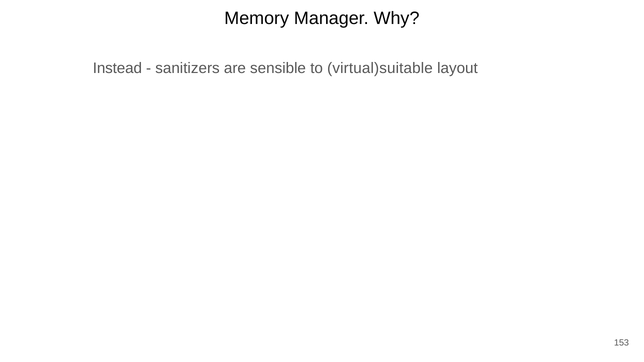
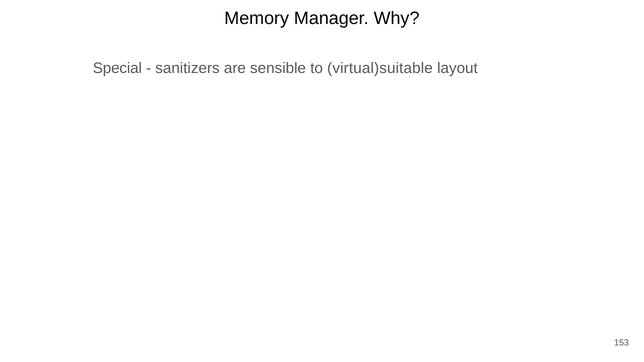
Instead: Instead -> Special (117, 68)
